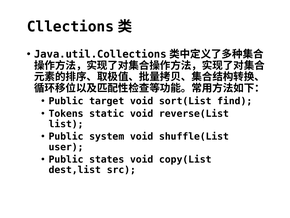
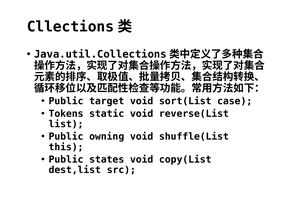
find: find -> case (235, 101)
system: system -> owning (107, 136)
user: user -> this (66, 147)
